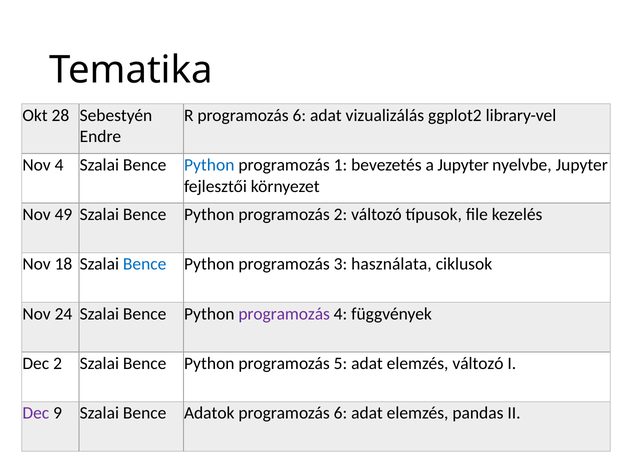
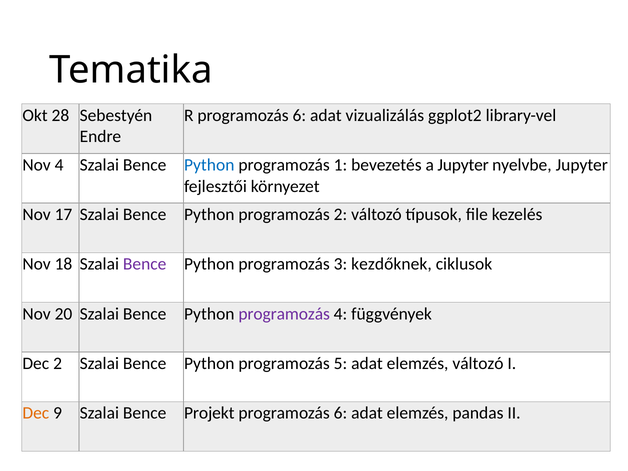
49: 49 -> 17 (63, 215)
Bence colour: blue -> purple (145, 264)
használata: használata -> kezdőknek (391, 264)
24: 24 -> 20 (63, 314)
Dec colour: purple -> orange (36, 413)
Adatok: Adatok -> Projekt (209, 413)
